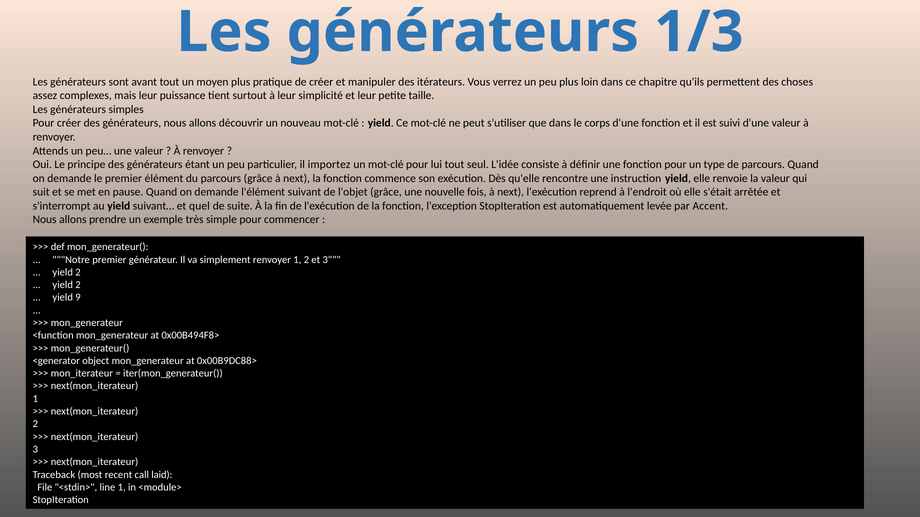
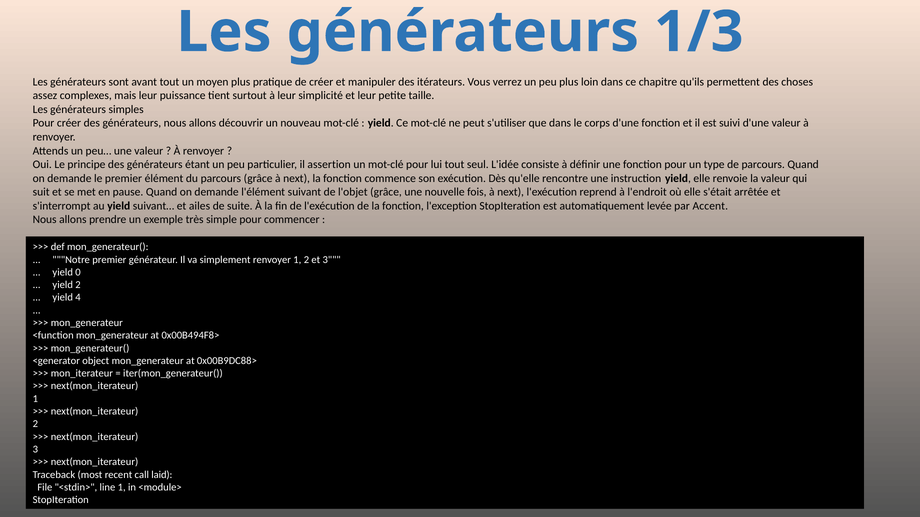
importez: importez -> assertion (329, 165)
quel: quel -> ailes (200, 206)
2: 2 -> 0 (78, 272)
9: 9 -> 4 (78, 298)
